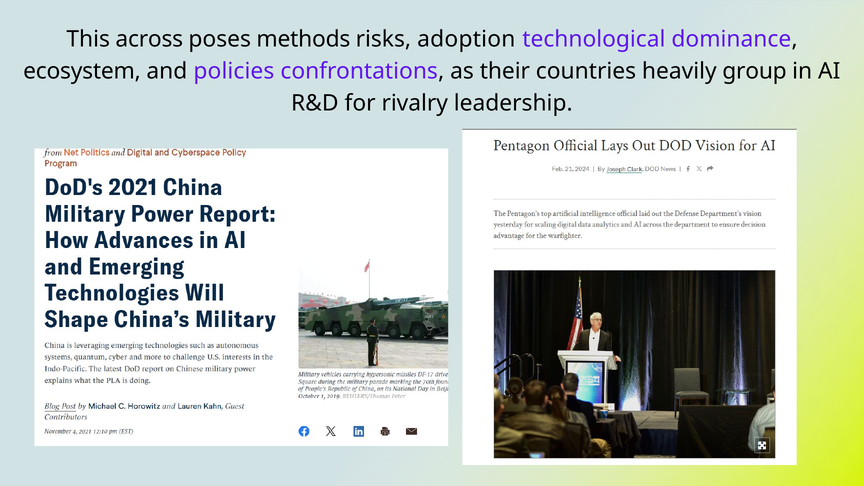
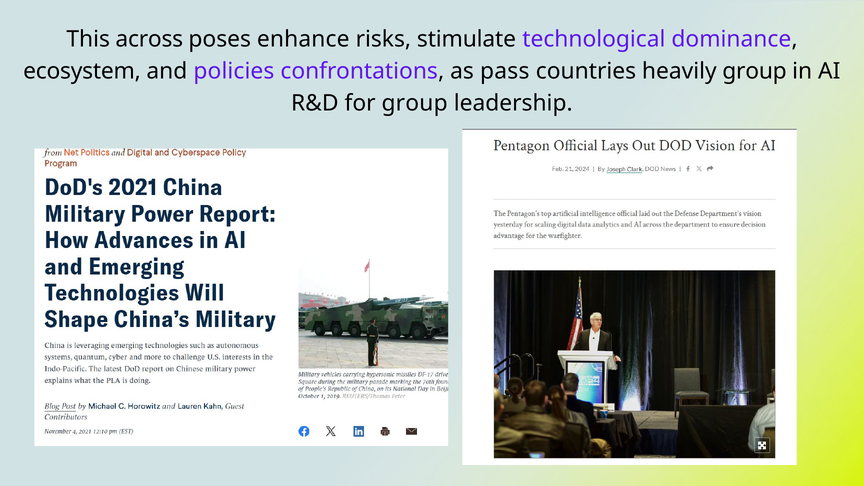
methods: methods -> enhance (303, 39)
adoption: adoption -> stimulate (467, 39)
their: their -> pass (505, 71)
for rivalry: rivalry -> group (415, 103)
